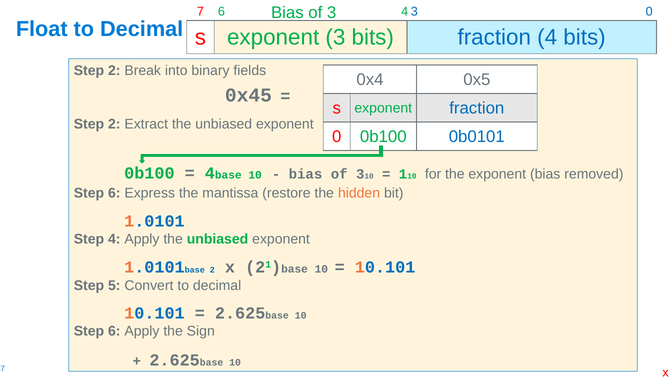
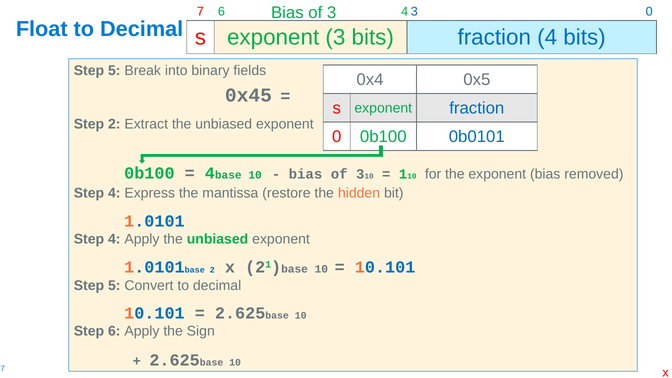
2: 2 -> 5 (114, 70)
6: 6 -> 4 (114, 193)
